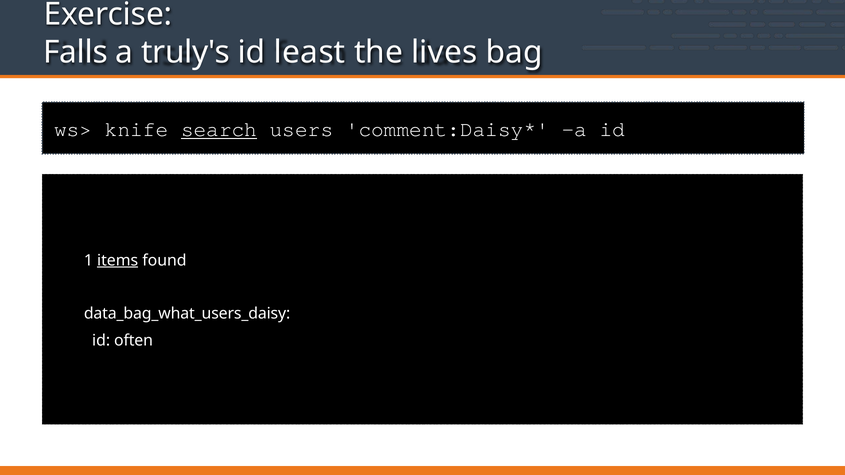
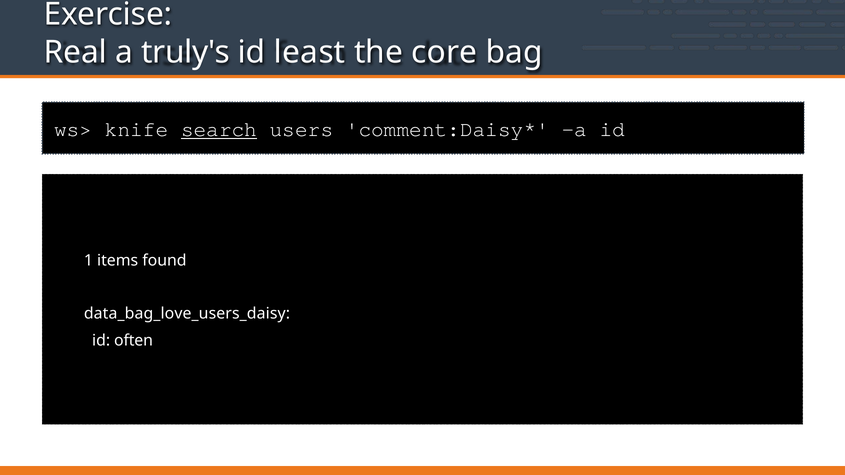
Falls: Falls -> Real (75, 53)
lives: lives -> core (444, 53)
items underline: present -> none (118, 260)
data_bag_what_users_daisy: data_bag_what_users_daisy -> data_bag_love_users_daisy (187, 314)
